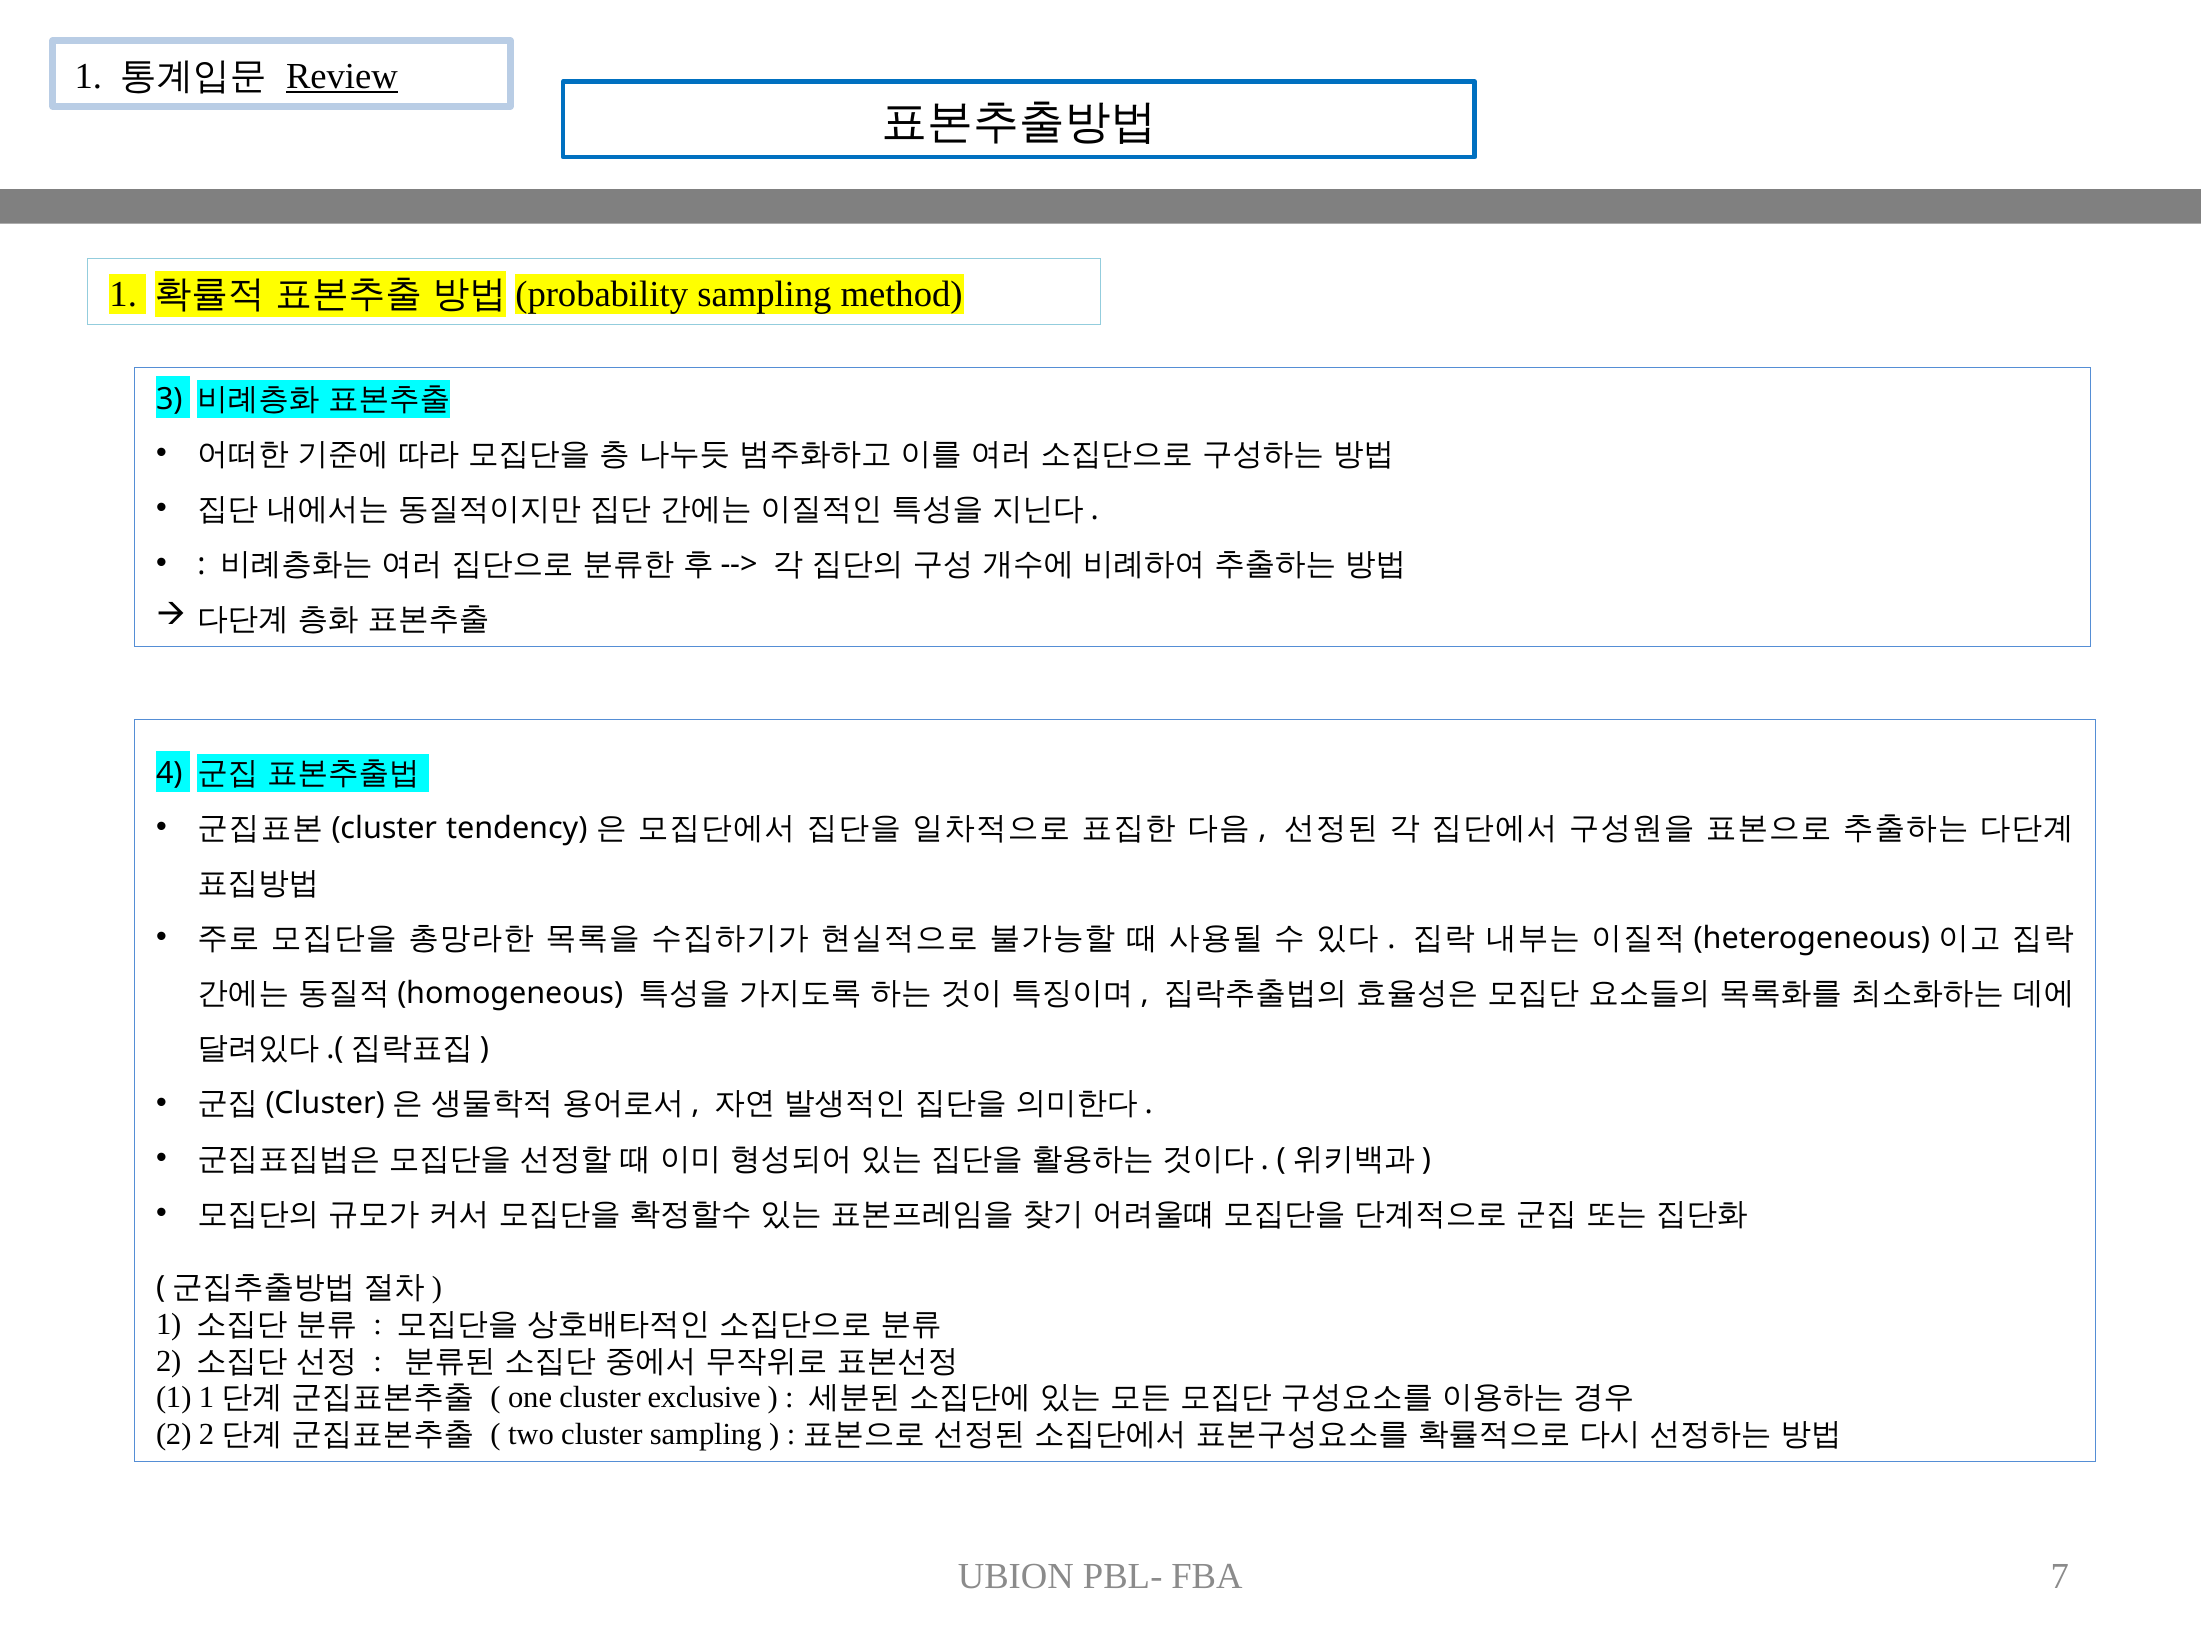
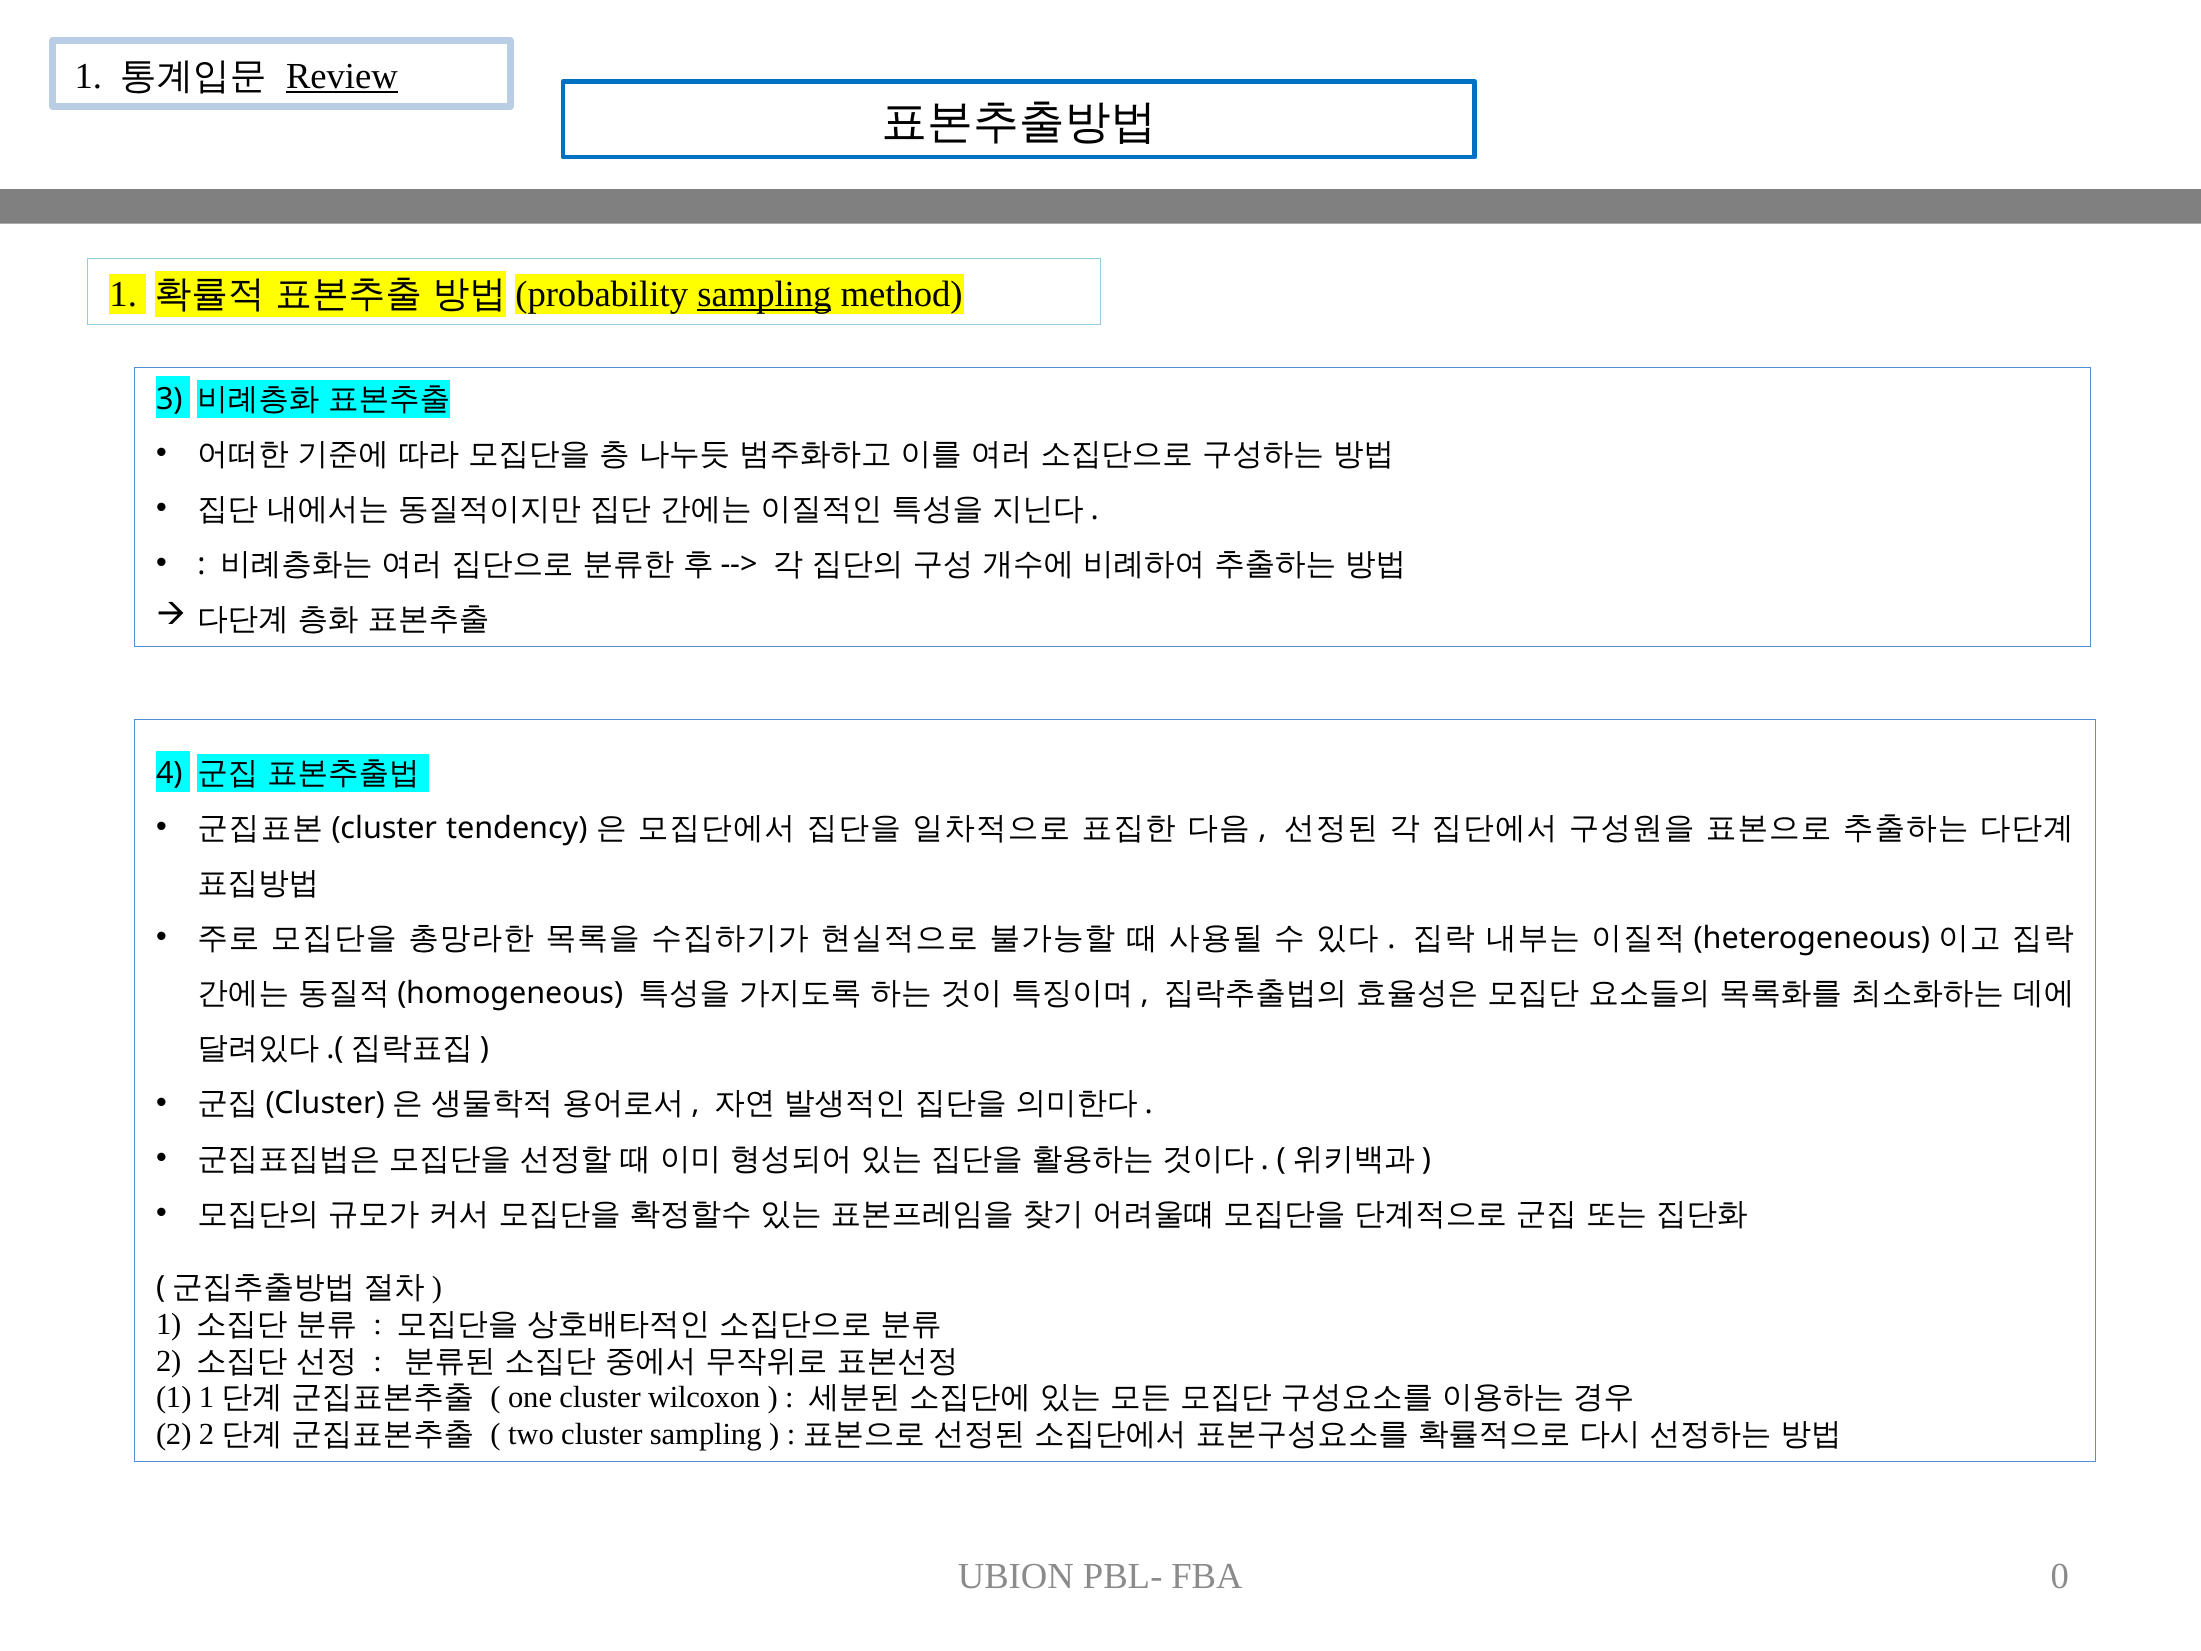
sampling underline: none -> present (764, 294)
exclusive: exclusive -> wilcoxon (704, 1398)
7: 7 -> 0 (2060, 1576)
